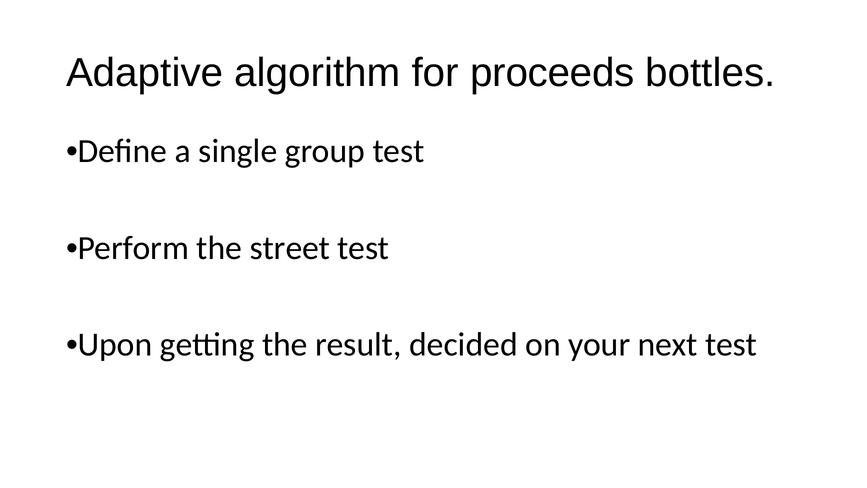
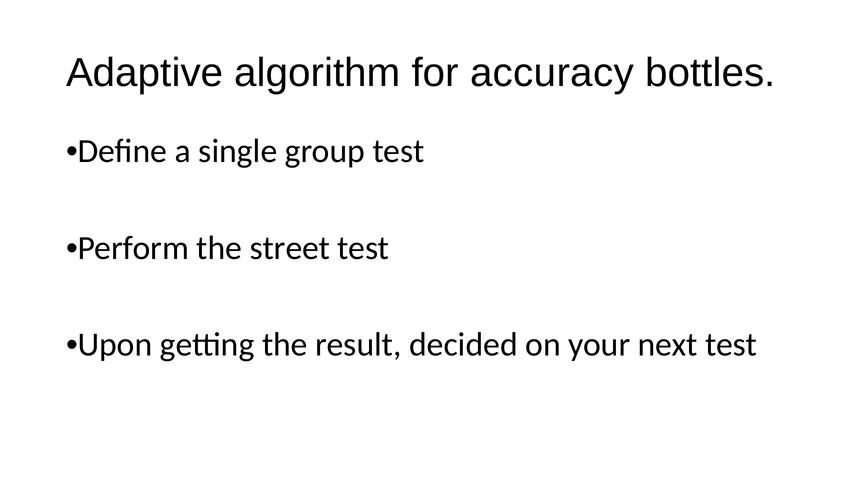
proceeds: proceeds -> accuracy (552, 73)
